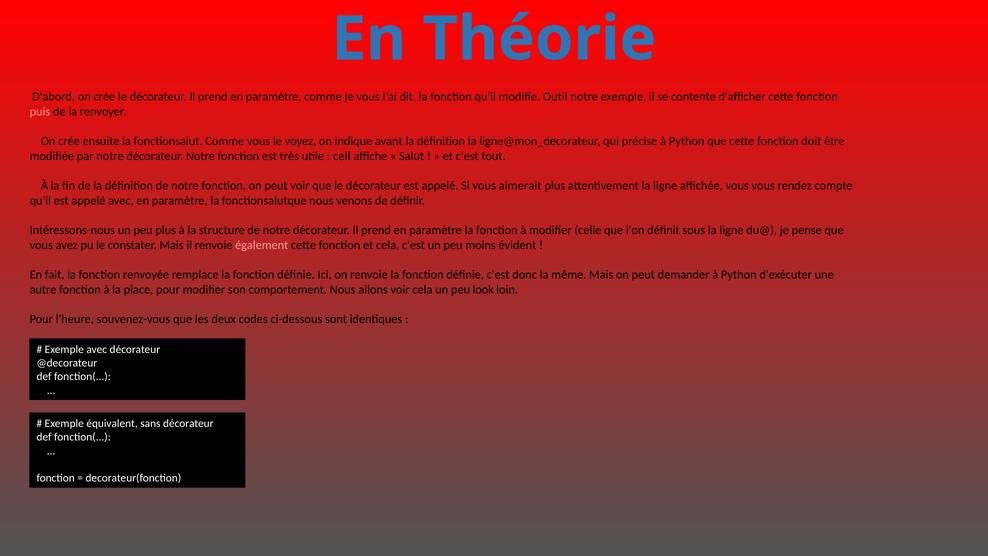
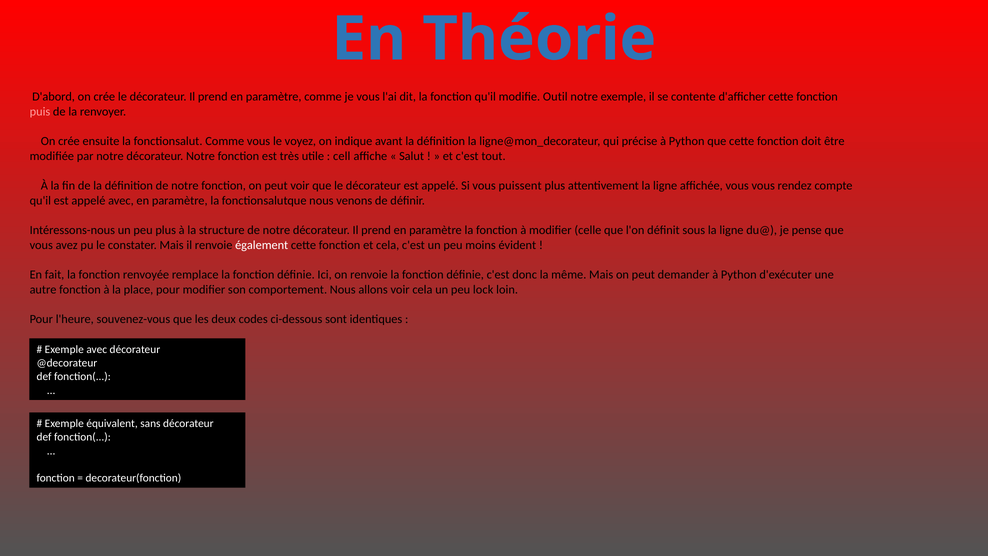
aimerait: aimerait -> puissent (520, 186)
également colour: pink -> white (262, 245)
look: look -> lock (483, 289)
